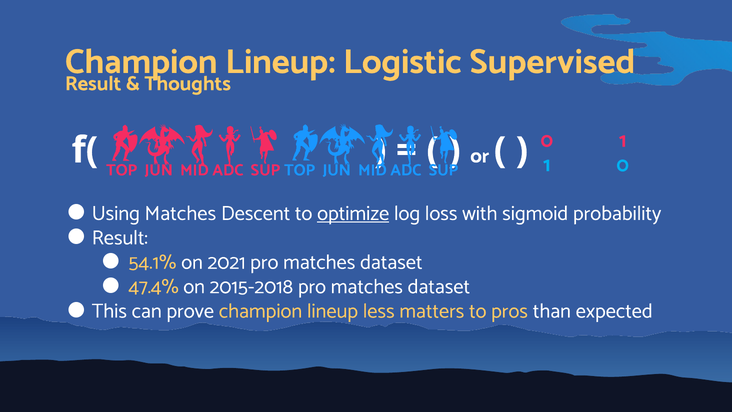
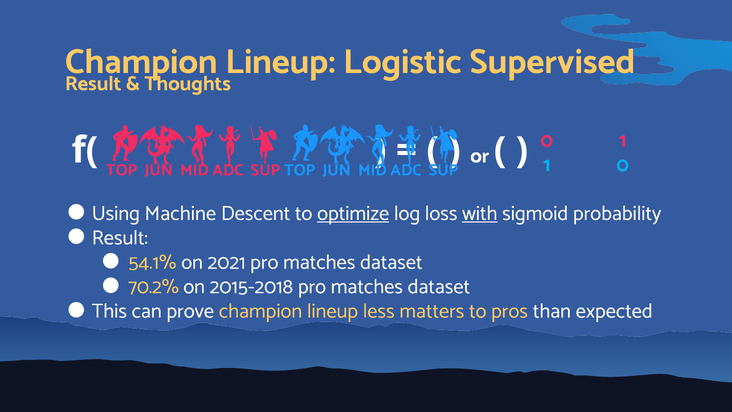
Using Matches: Matches -> Machine (180, 213)
with underline: none -> present (480, 213)
47.4%: 47.4% -> 70.2% (154, 286)
